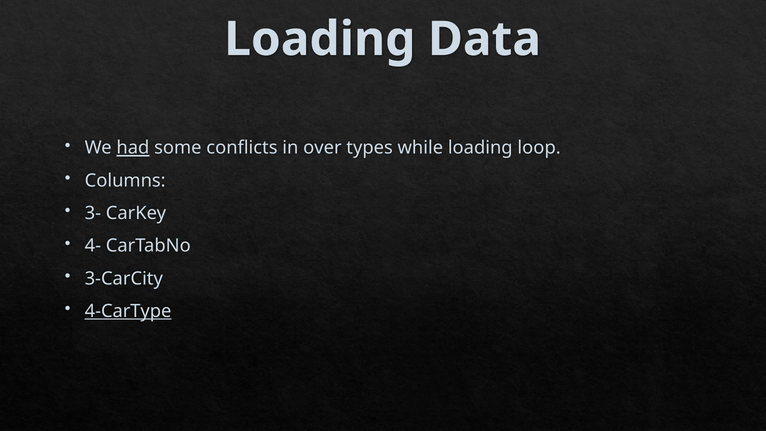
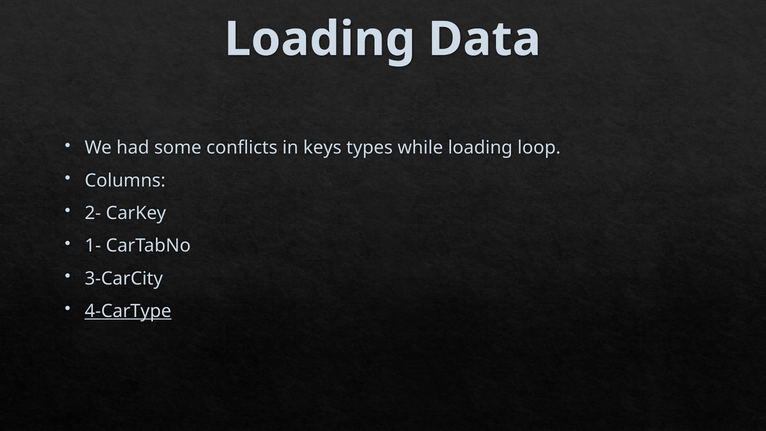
had underline: present -> none (133, 148)
over: over -> keys (322, 148)
3-: 3- -> 2- (93, 213)
4-: 4- -> 1- (93, 246)
